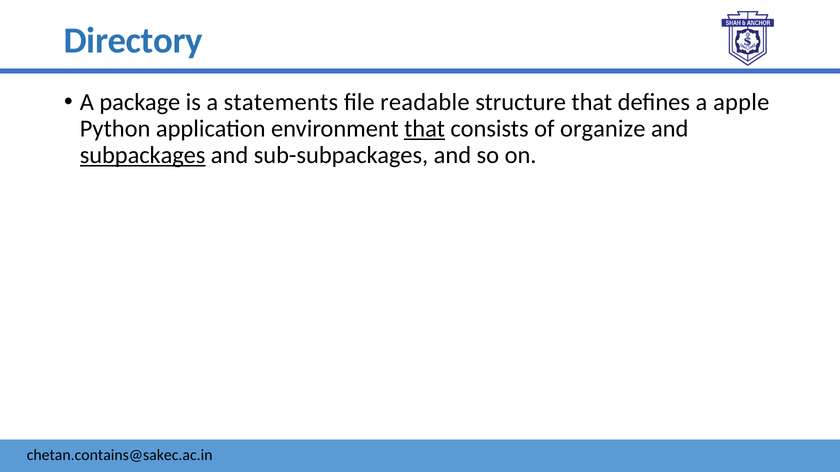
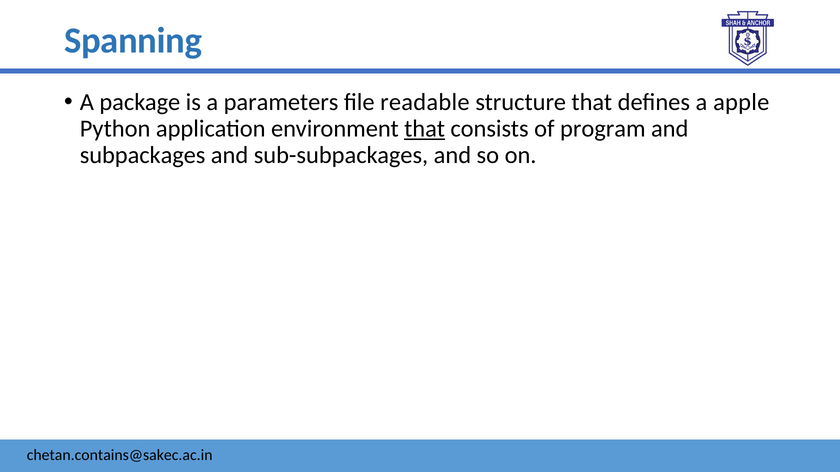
Directory: Directory -> Spanning (133, 41)
statements: statements -> parameters (281, 102)
organize: organize -> program (603, 129)
subpackages underline: present -> none (143, 155)
